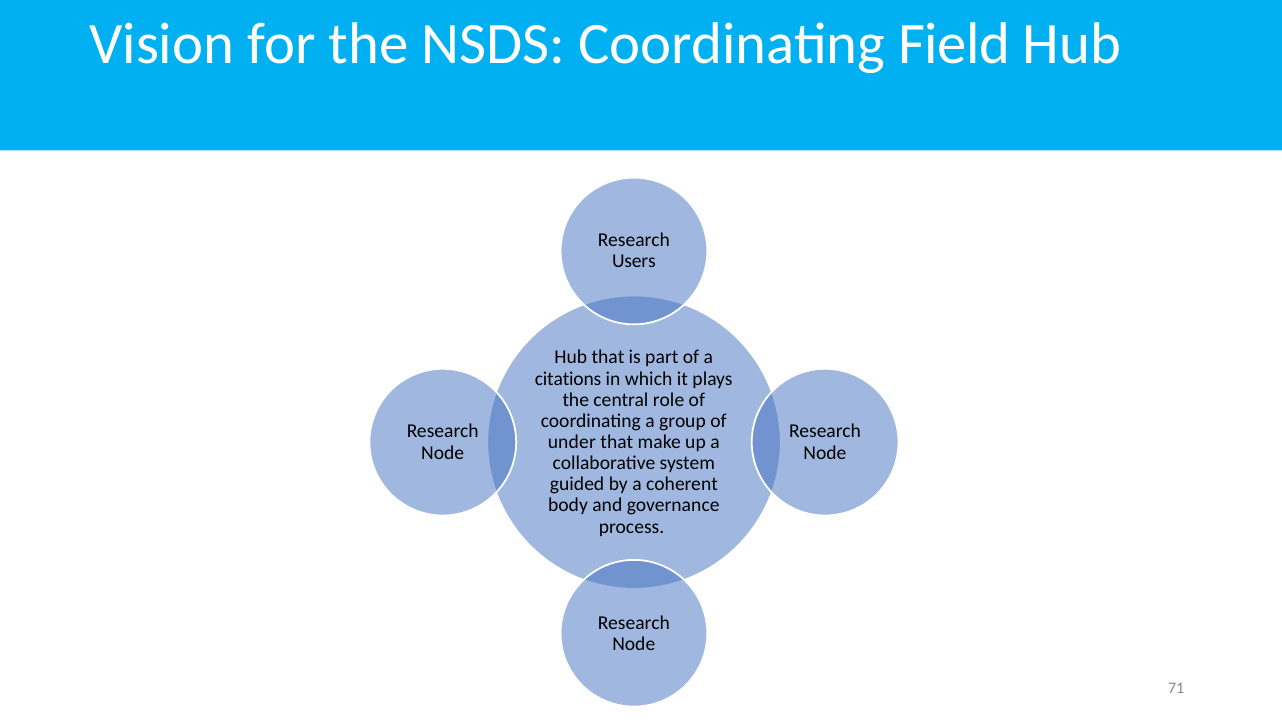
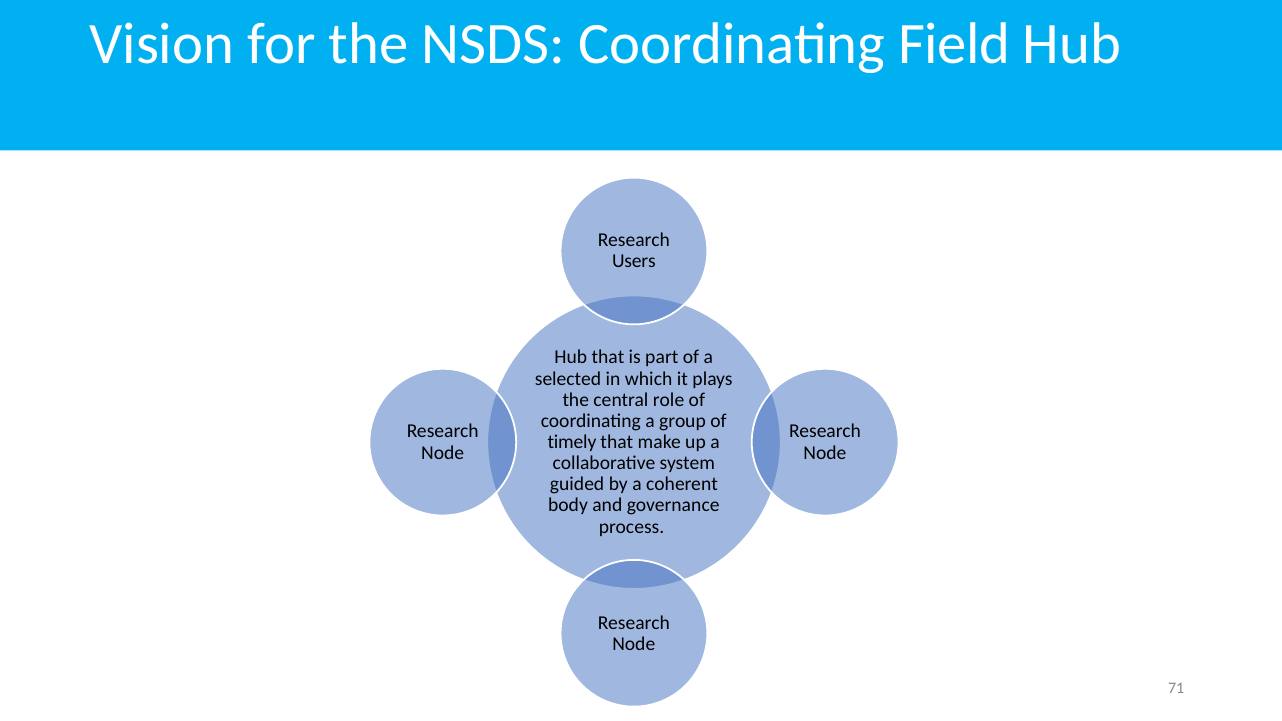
citations: citations -> selected (568, 379)
under: under -> timely (572, 442)
